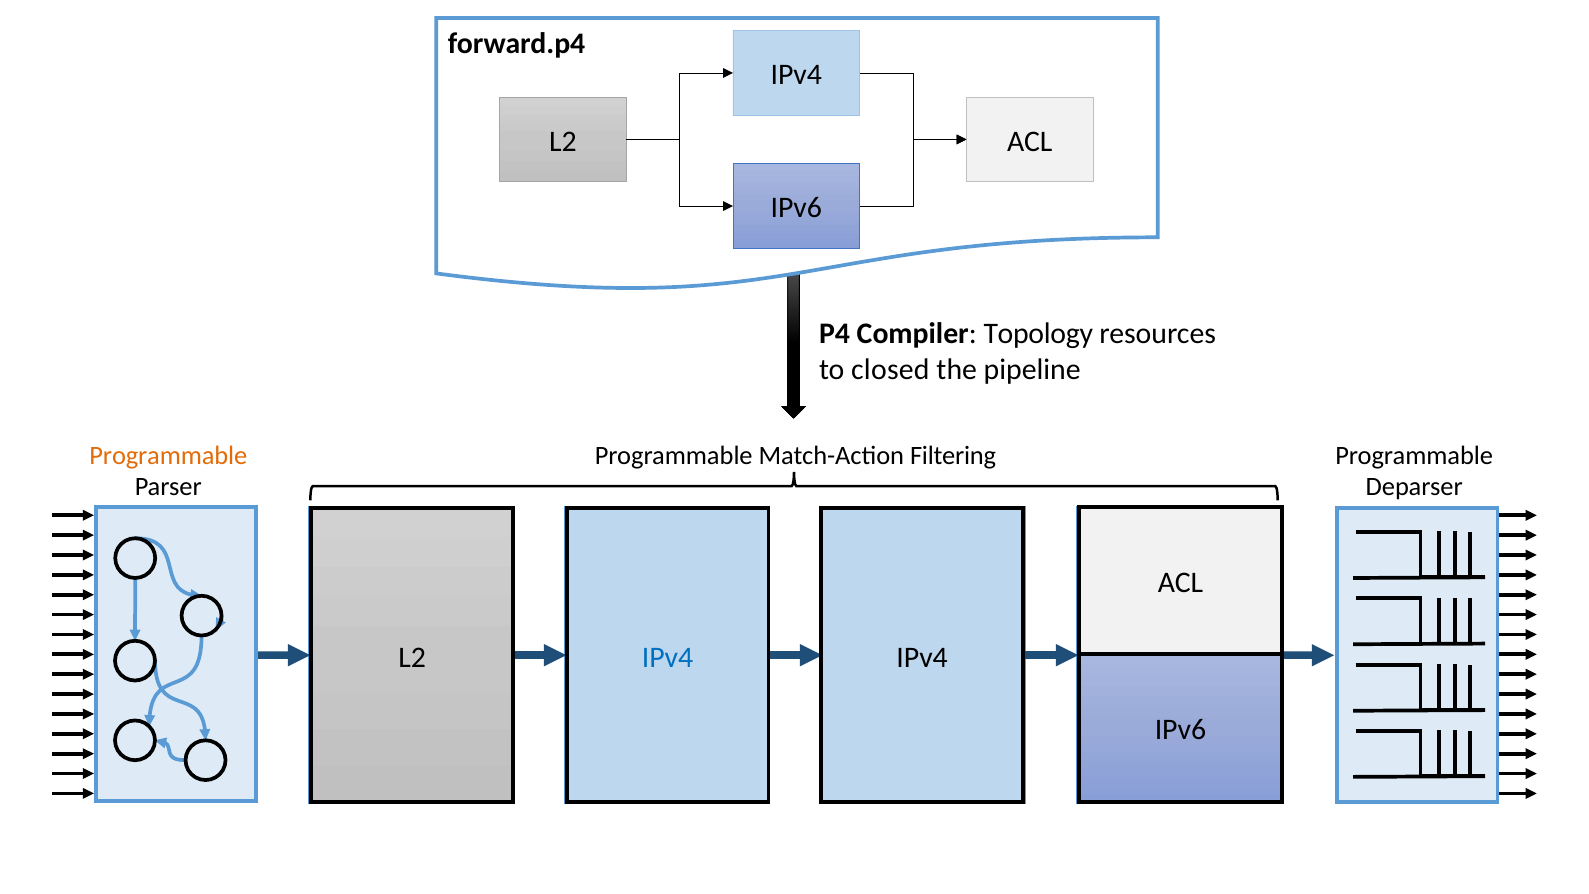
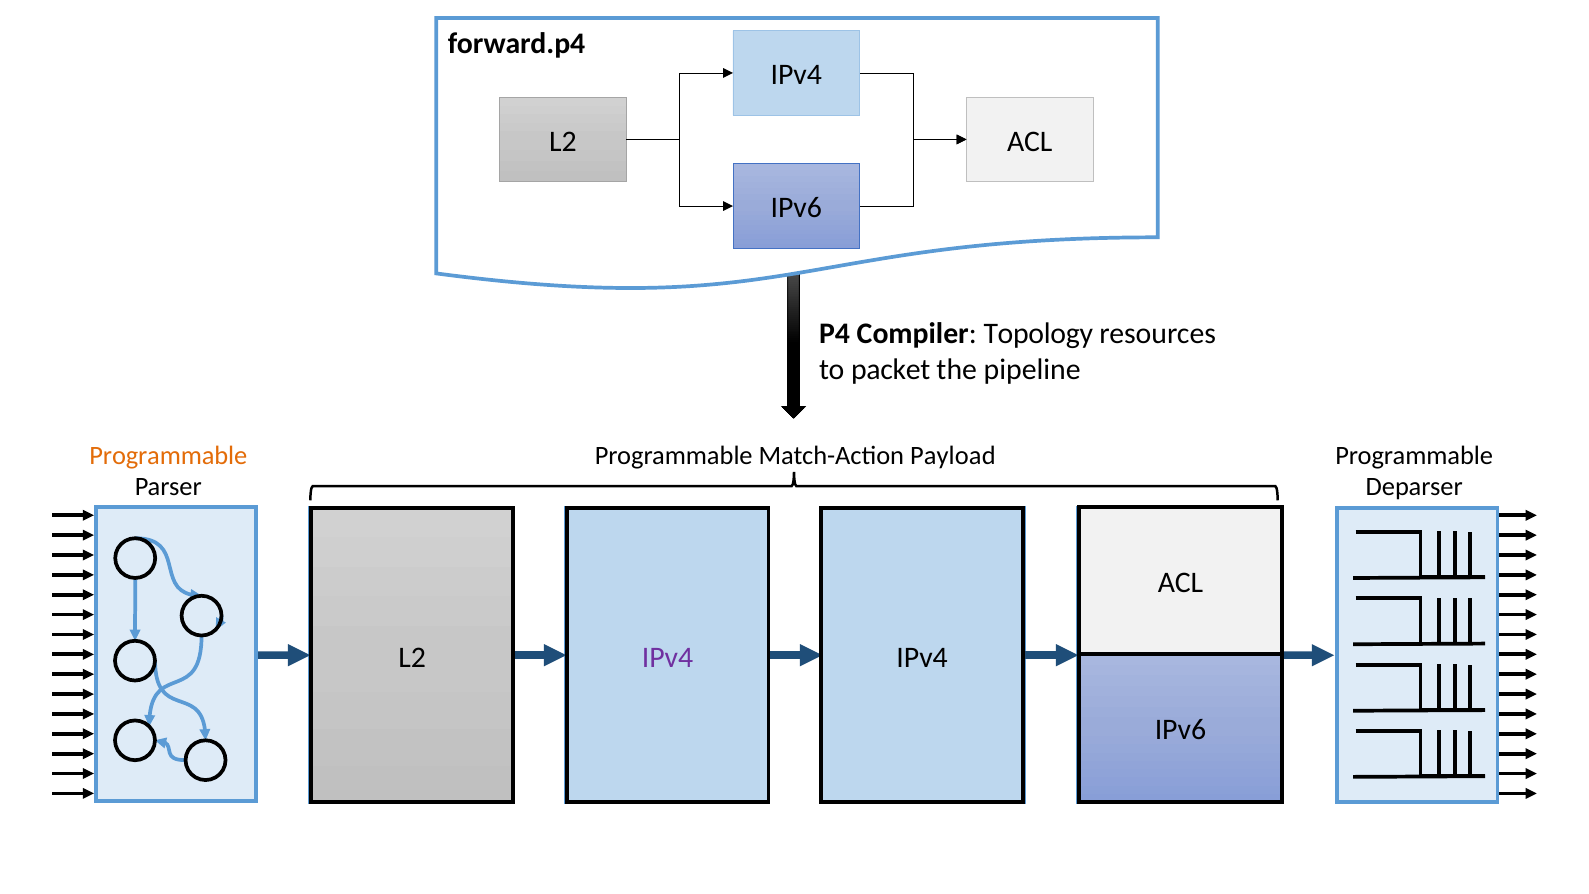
closed: closed -> packet (891, 370)
Filtering: Filtering -> Payload (953, 455)
IPv4 colour: blue -> purple (668, 657)
